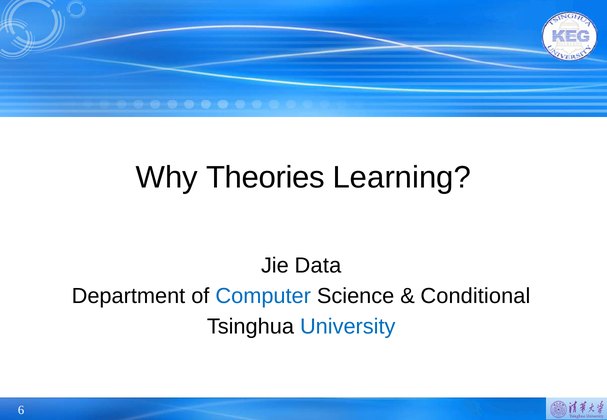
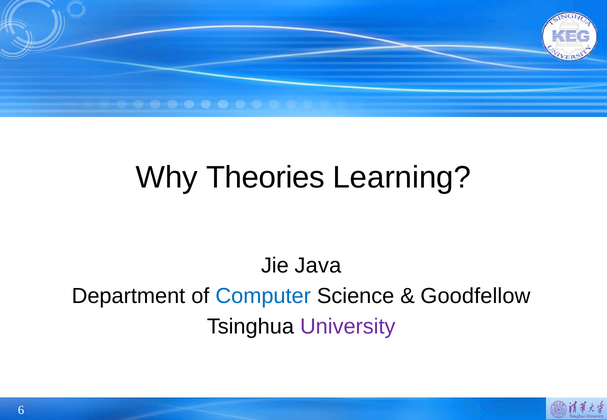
Data: Data -> Java (318, 266)
Conditional: Conditional -> Goodfellow (475, 296)
University colour: blue -> purple (348, 327)
